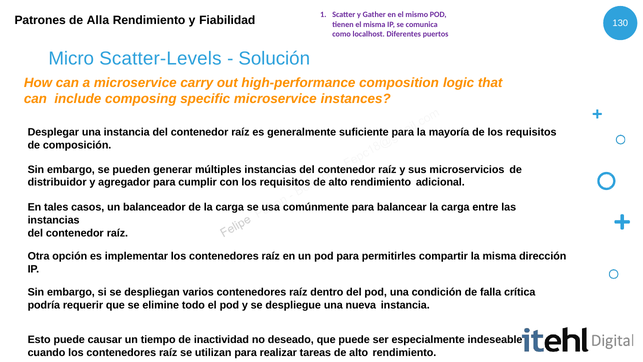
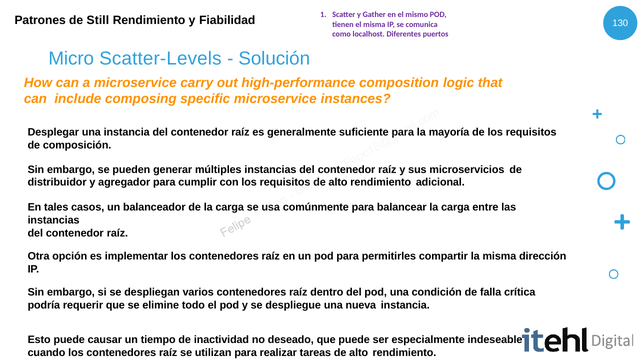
Alla: Alla -> Still (98, 20)
